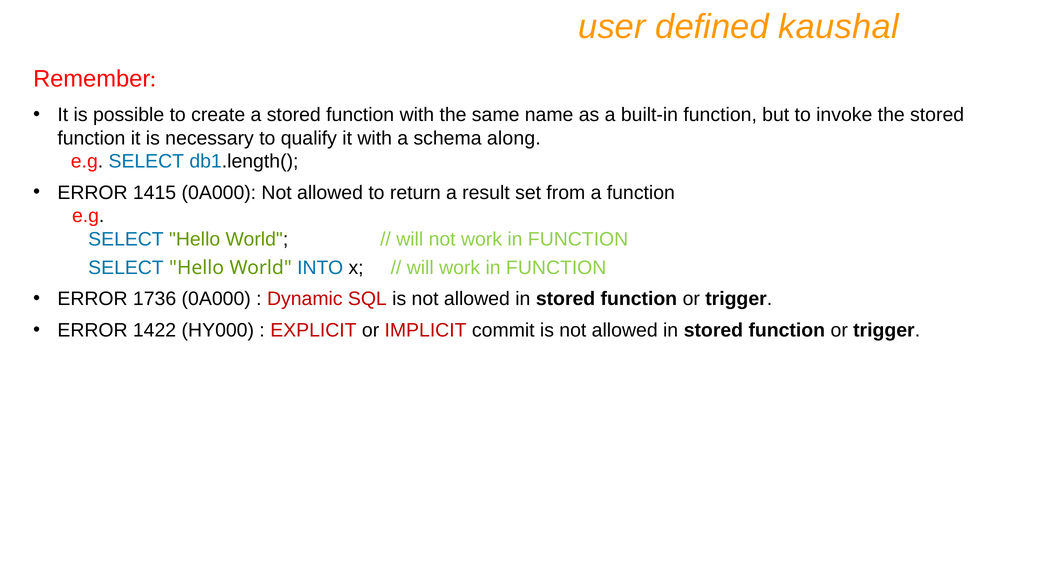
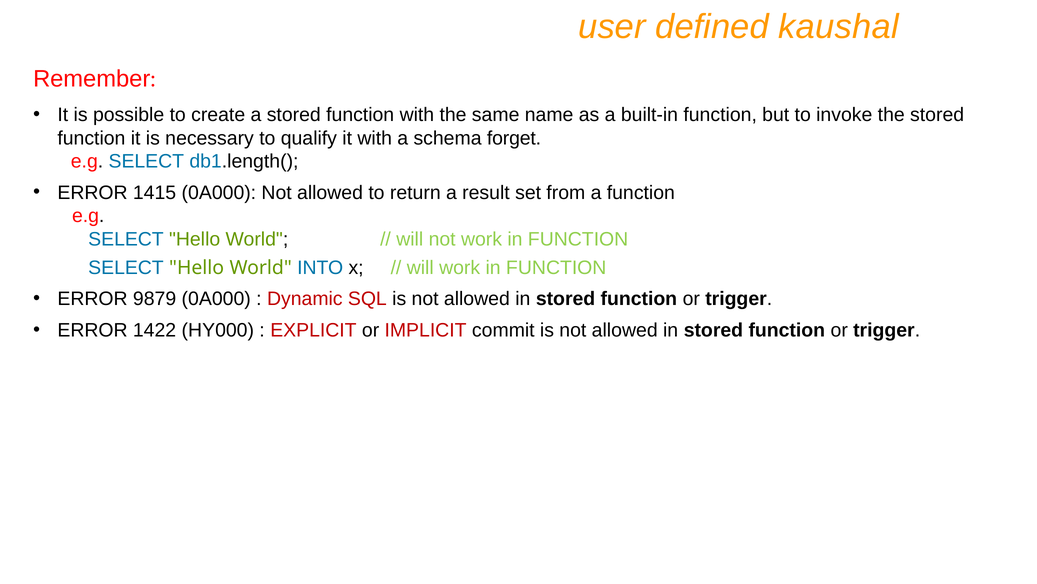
along: along -> forget (514, 138)
1736: 1736 -> 9879 (155, 299)
